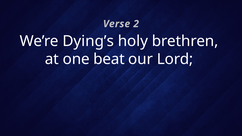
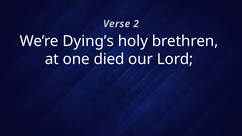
beat: beat -> died (109, 59)
